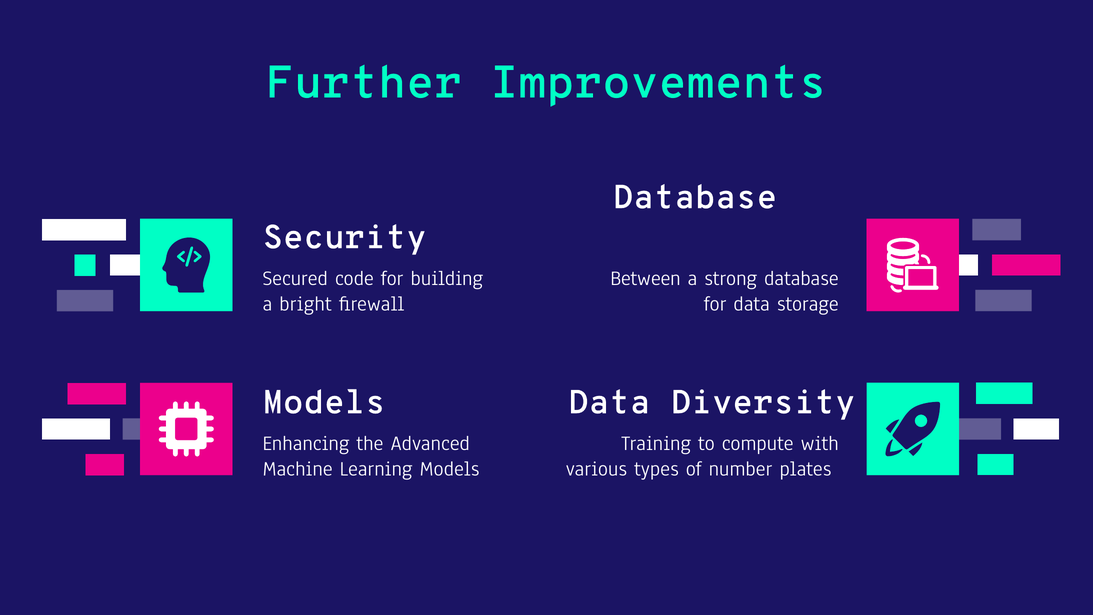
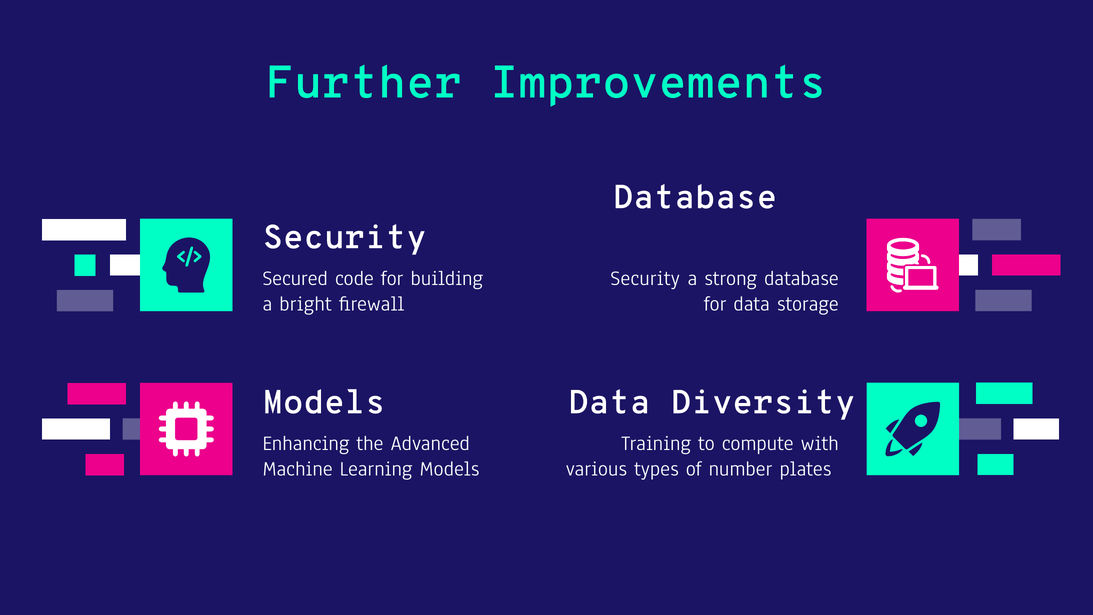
Between: Between -> Security (645, 278)
